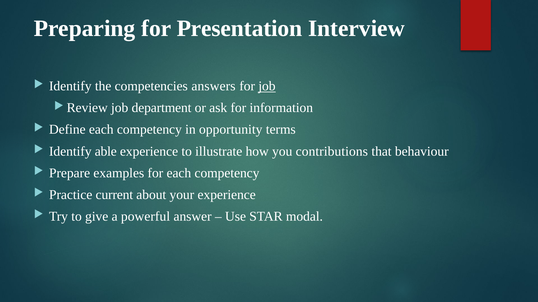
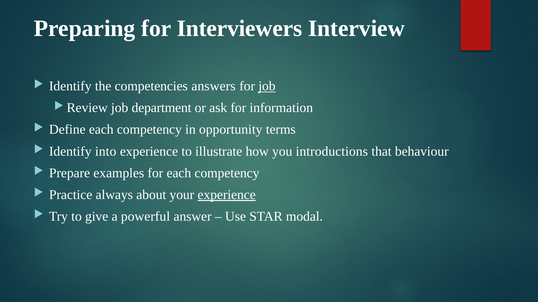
Presentation: Presentation -> Interviewers (239, 29)
able: able -> into (106, 152)
contributions: contributions -> introductions (332, 152)
current: current -> always (114, 195)
experience underline: none -> present (227, 195)
